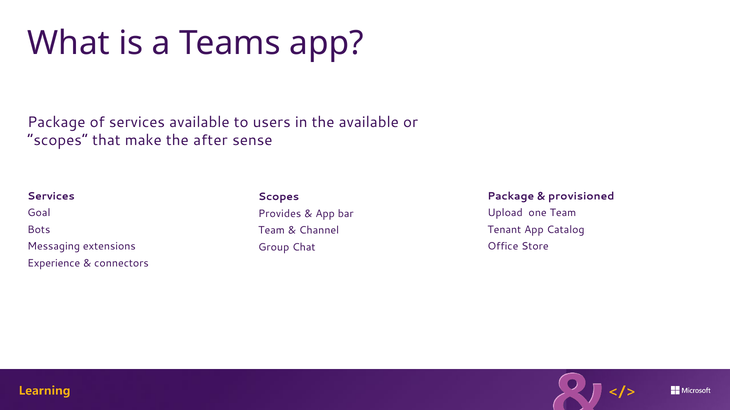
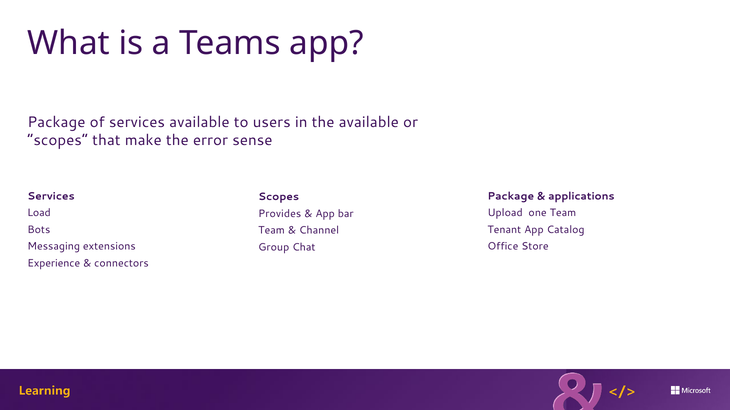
after: after -> error (210, 140)
provisioned: provisioned -> applications (581, 196)
Goal: Goal -> Load (39, 213)
